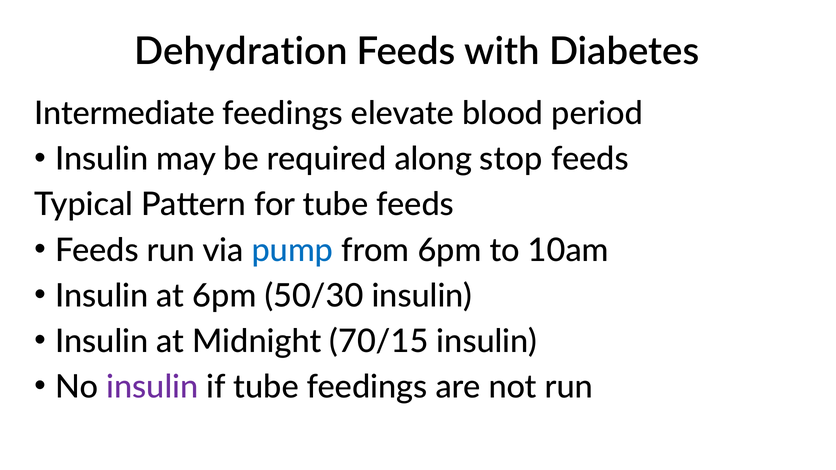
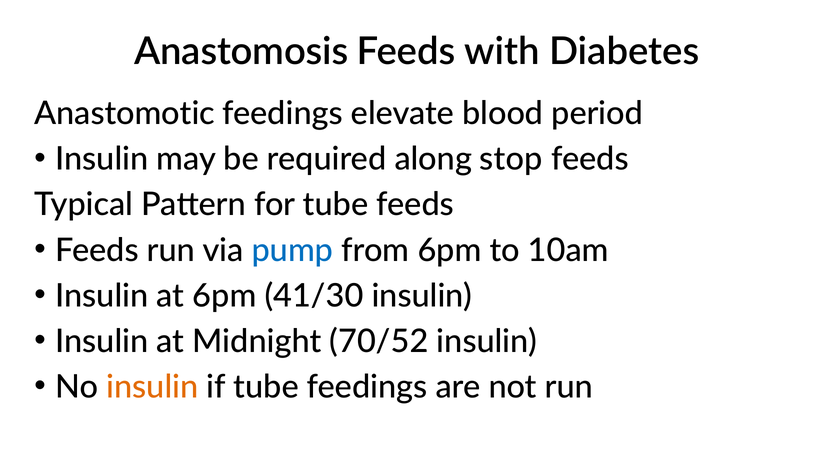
Dehydration: Dehydration -> Anastomosis (241, 52)
Intermediate: Intermediate -> Anastomotic (125, 114)
50/30: 50/30 -> 41/30 (314, 296)
70/15: 70/15 -> 70/52 (379, 342)
insulin colour: purple -> orange (152, 387)
